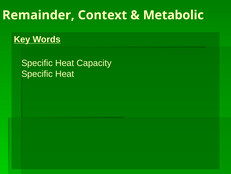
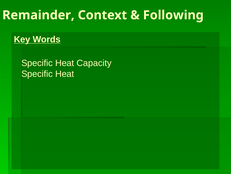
Metabolic: Metabolic -> Following (173, 15)
